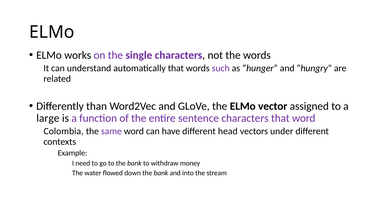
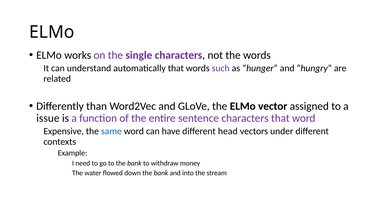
large: large -> issue (48, 118)
Colombia: Colombia -> Expensive (64, 131)
same colour: purple -> blue (111, 131)
